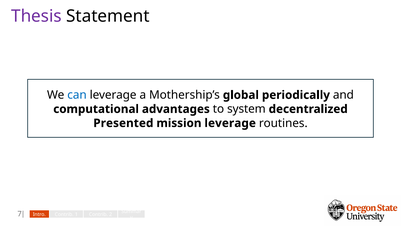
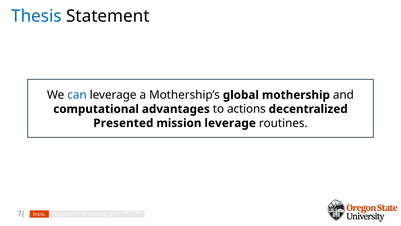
Thesis colour: purple -> blue (37, 16)
periodically: periodically -> mothership (296, 95)
system: system -> actions (246, 109)
